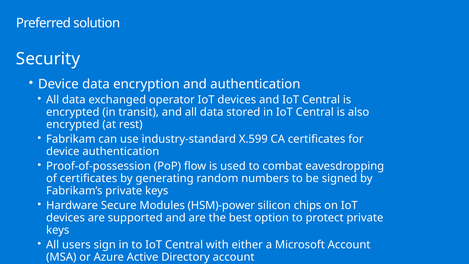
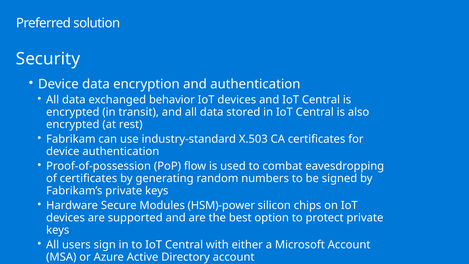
operator: operator -> behavior (172, 100)
X.599: X.599 -> X.503 (253, 139)
